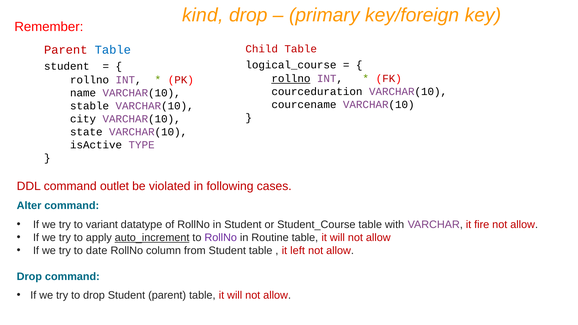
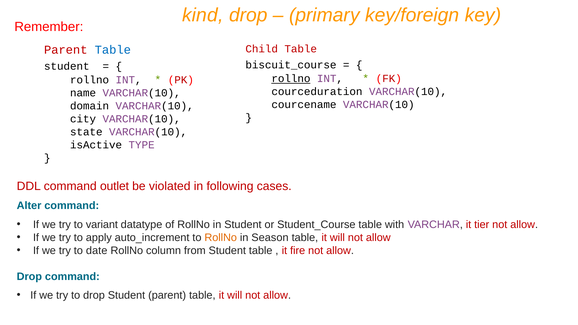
logical_course: logical_course -> biscuit_course (291, 65)
stable: stable -> domain (90, 106)
fire: fire -> tier (482, 225)
auto_increment underline: present -> none (152, 238)
RollNo colour: purple -> orange (221, 238)
Routine: Routine -> Season (270, 238)
left: left -> fire (298, 251)
